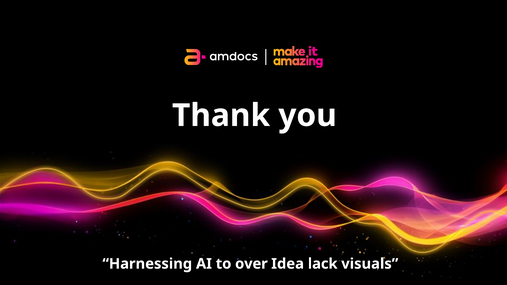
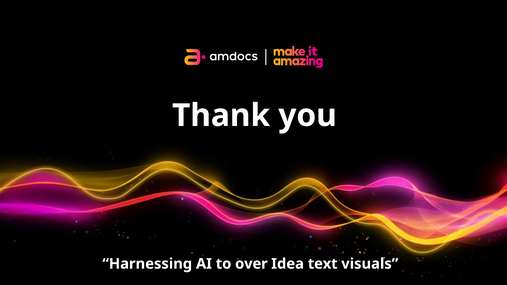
lack: lack -> text (323, 264)
